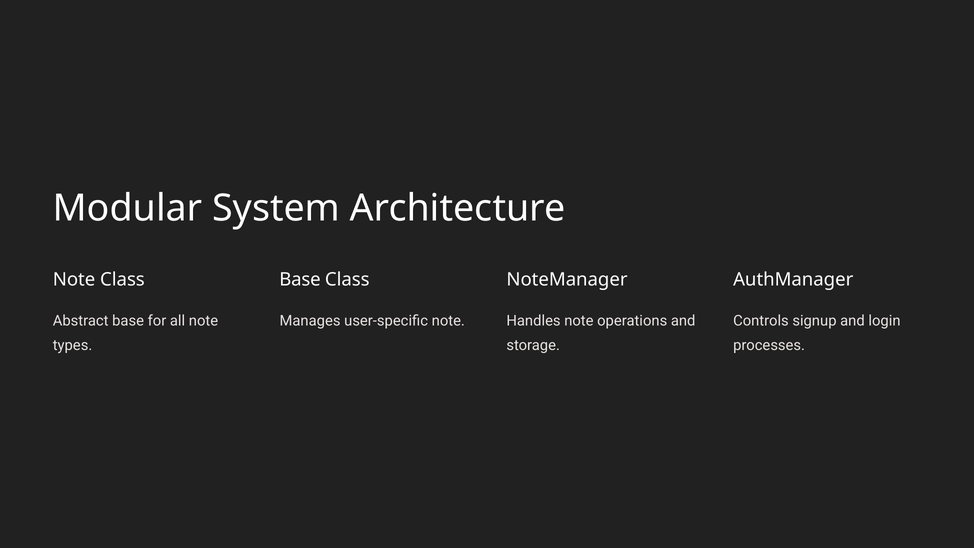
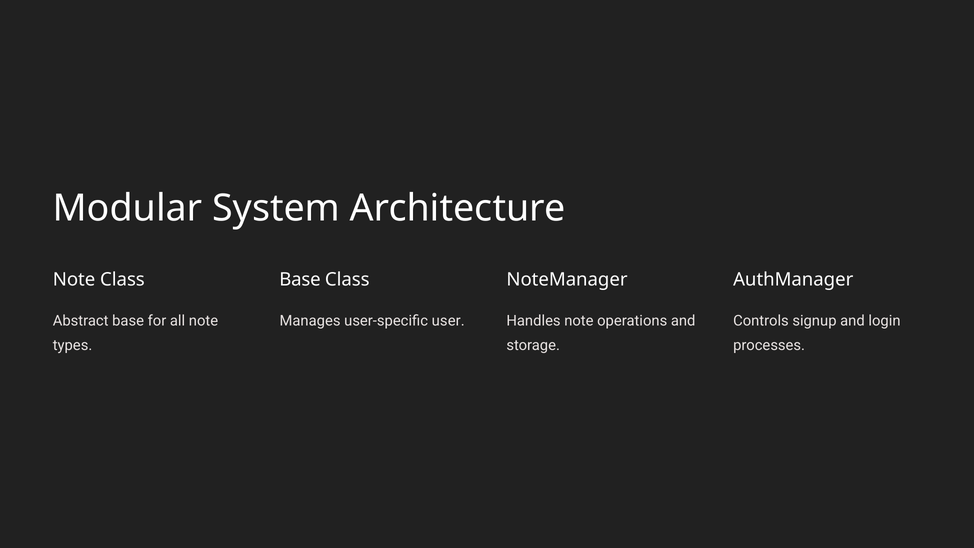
user-specific note: note -> user (448, 321)
